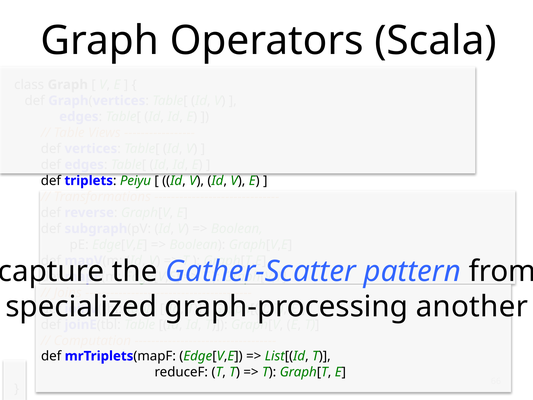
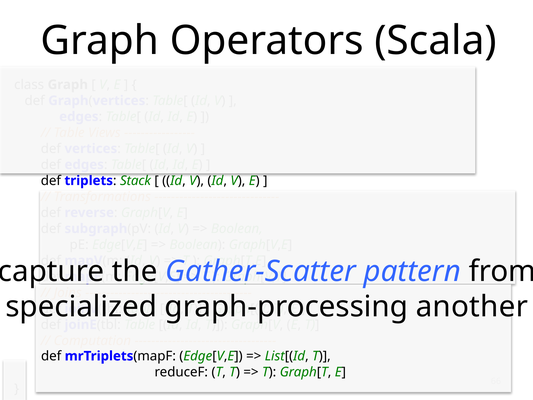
Peiyu: Peiyu -> Stack (135, 181)
